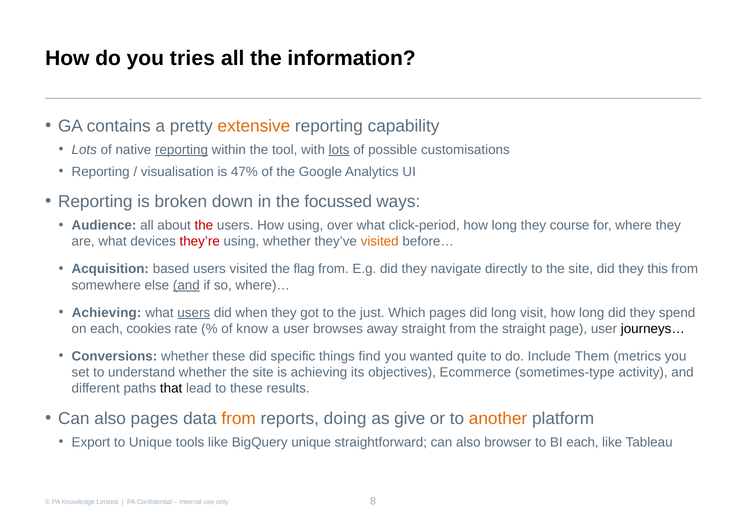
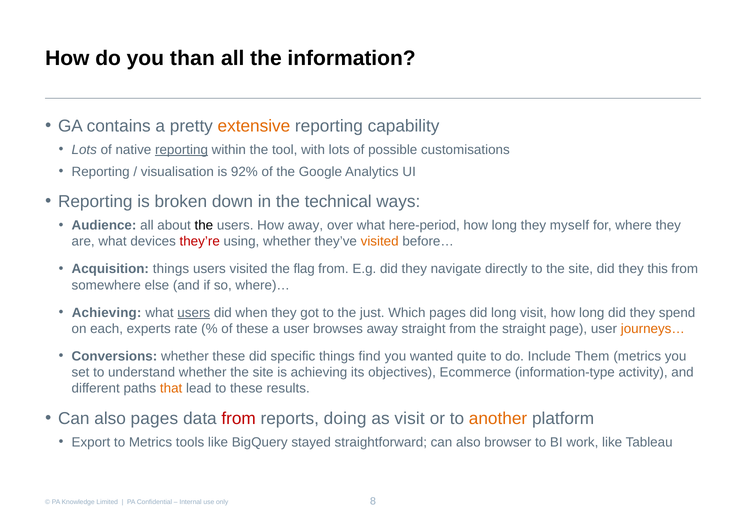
tries: tries -> than (192, 58)
lots underline: present -> none (339, 150)
47%: 47% -> 92% (244, 172)
focussed: focussed -> technical (338, 202)
the colour: red -> black (204, 226)
How using: using -> away (305, 226)
click-period: click-period -> here-period (424, 226)
course: course -> myself (569, 226)
Acquisition based: based -> things (171, 269)
and underline: present -> none (186, 285)
cookies: cookies -> experts (149, 329)
of know: know -> these (252, 329)
journeys… colour: black -> orange (653, 329)
sometimes-type: sometimes-type -> information-type (565, 373)
that colour: black -> orange (171, 389)
from colour: orange -> red (239, 419)
as give: give -> visit (410, 419)
to Unique: Unique -> Metrics (150, 443)
BigQuery unique: unique -> stayed (311, 443)
BI each: each -> work (582, 443)
